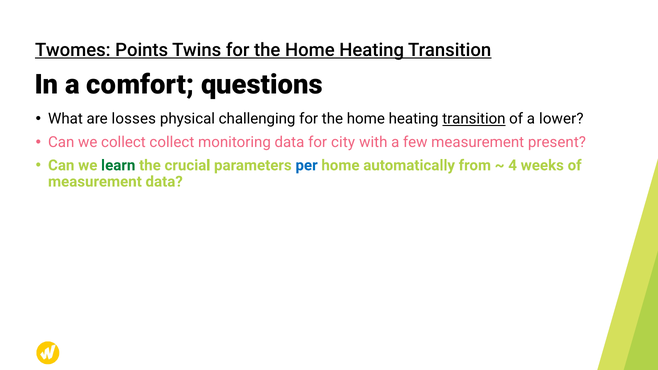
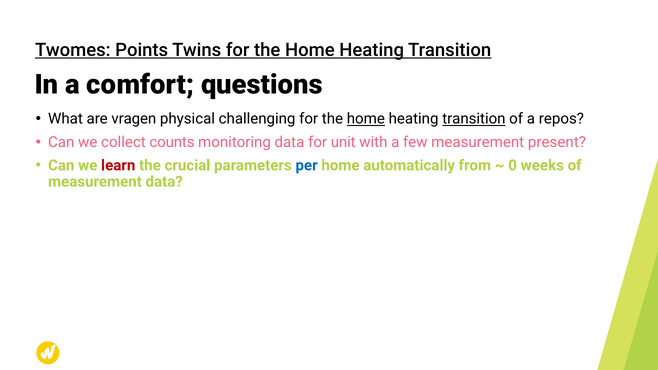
losses: losses -> vragen (134, 119)
home underline: none -> present (366, 119)
lower: lower -> repos (561, 119)
collect collect: collect -> counts (172, 142)
city: city -> unit (343, 142)
learn colour: green -> red (118, 165)
4: 4 -> 0 (513, 165)
